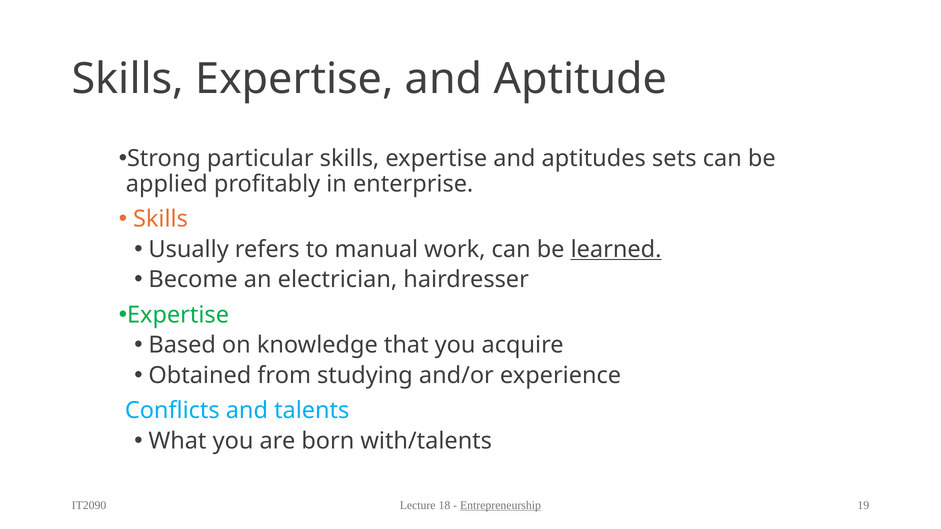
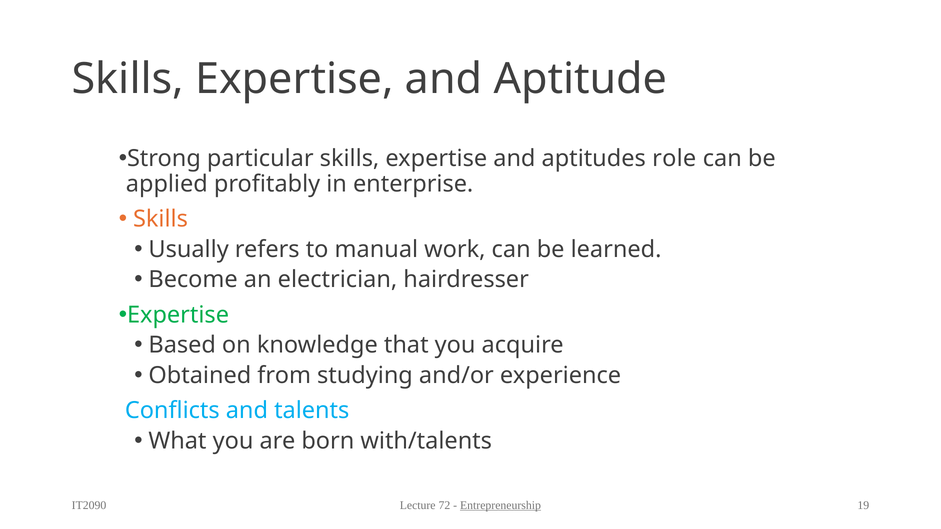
sets: sets -> role (674, 159)
learned underline: present -> none (616, 249)
18: 18 -> 72 (444, 505)
